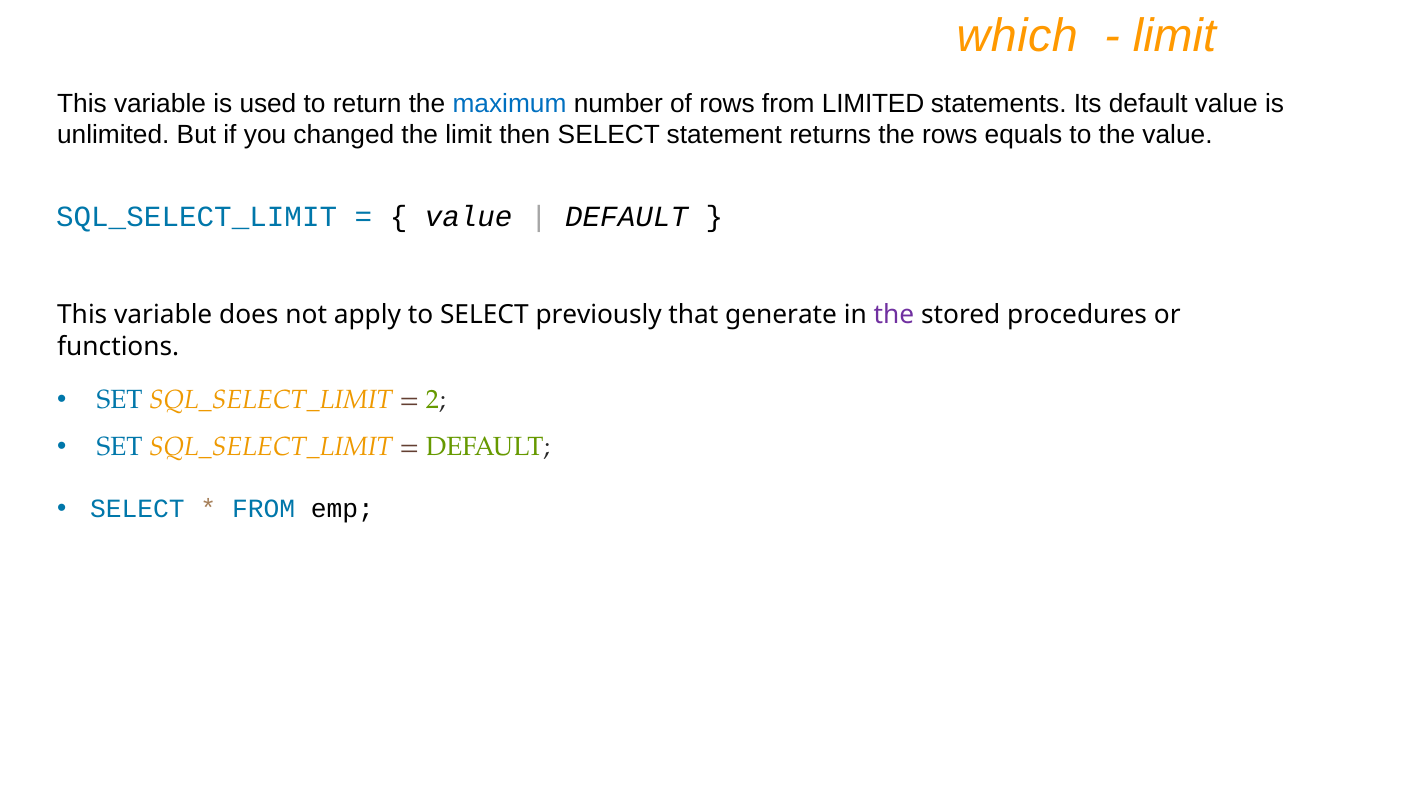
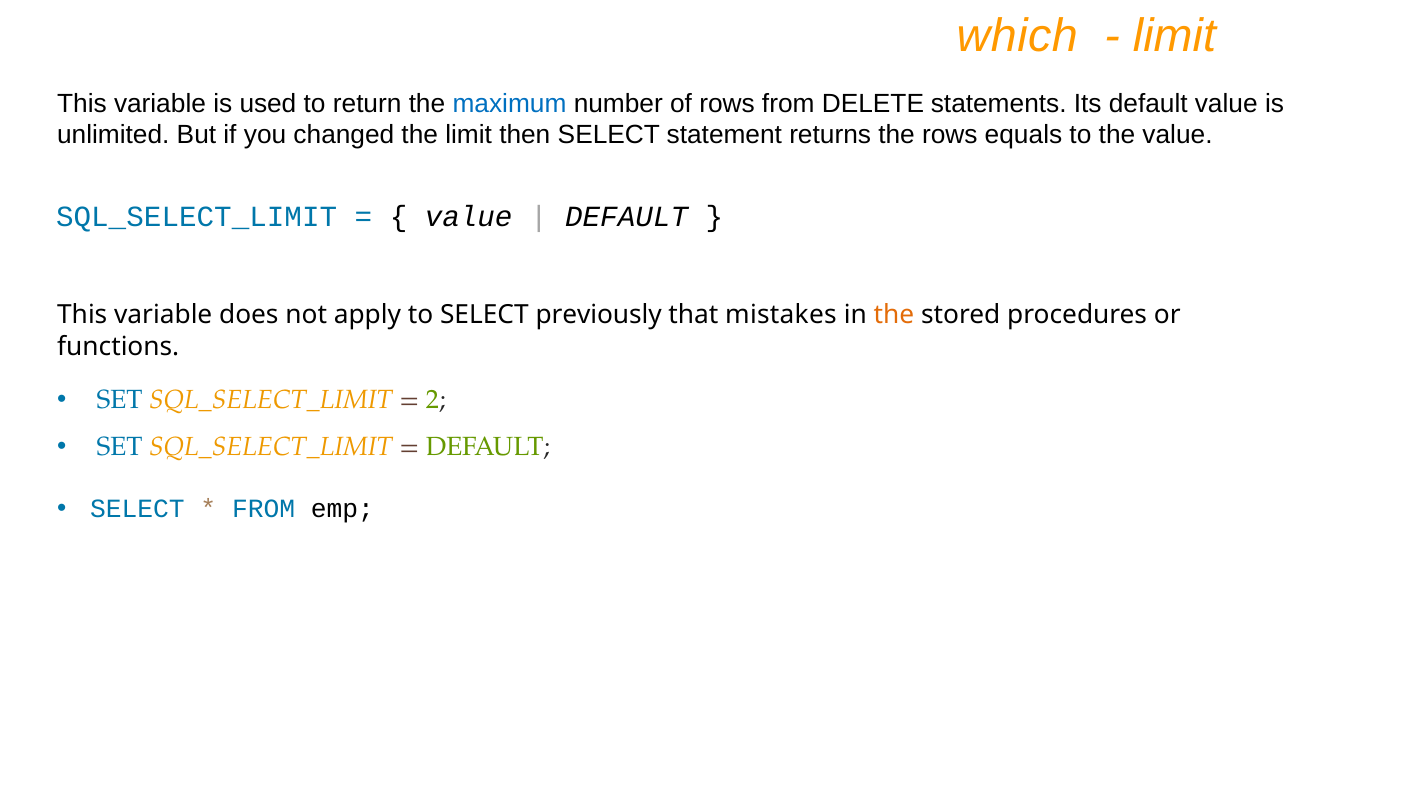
LIMITED: LIMITED -> DELETE (873, 104)
generate: generate -> mistakes (781, 315)
the colour: purple -> orange (894, 315)
